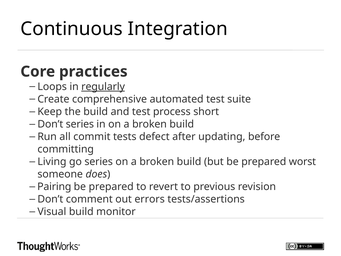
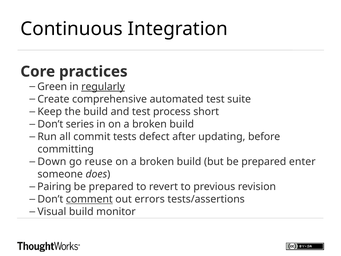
Loops: Loops -> Green (52, 87)
Living: Living -> Down (52, 162)
go series: series -> reuse (99, 162)
worst: worst -> enter (302, 162)
comment underline: none -> present (89, 199)
